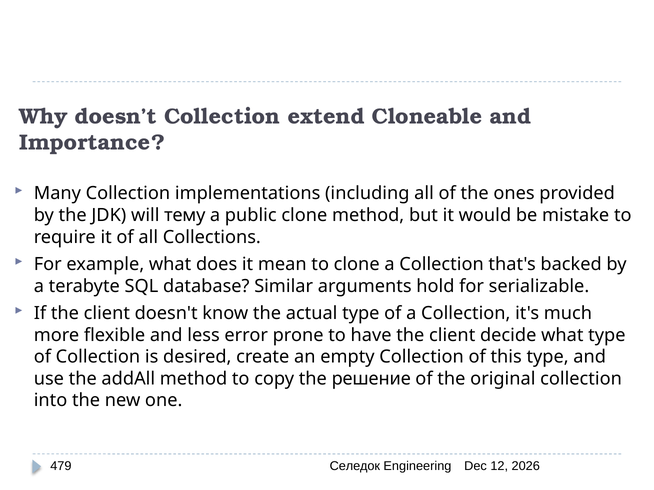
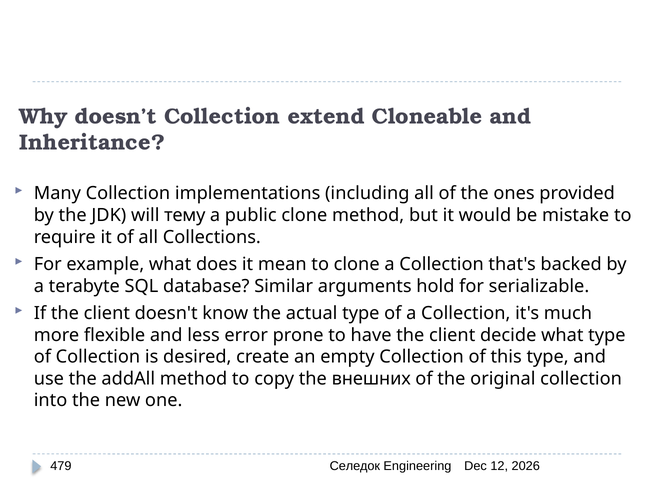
Importance: Importance -> Inheritance (92, 143)
решение: решение -> внешних (371, 379)
